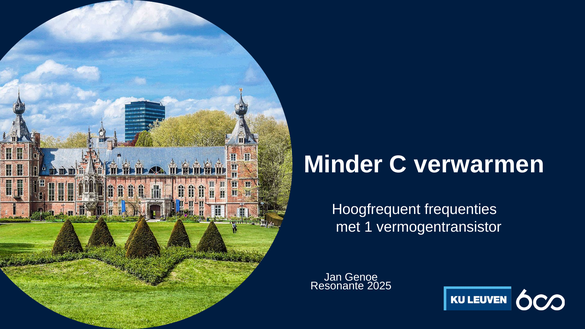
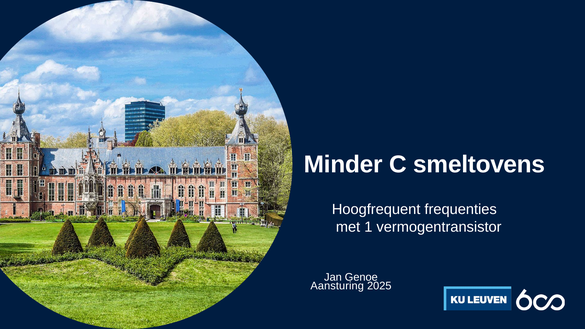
verwarmen: verwarmen -> smeltovens (479, 164)
Resonante: Resonante -> Aansturing (337, 286)
